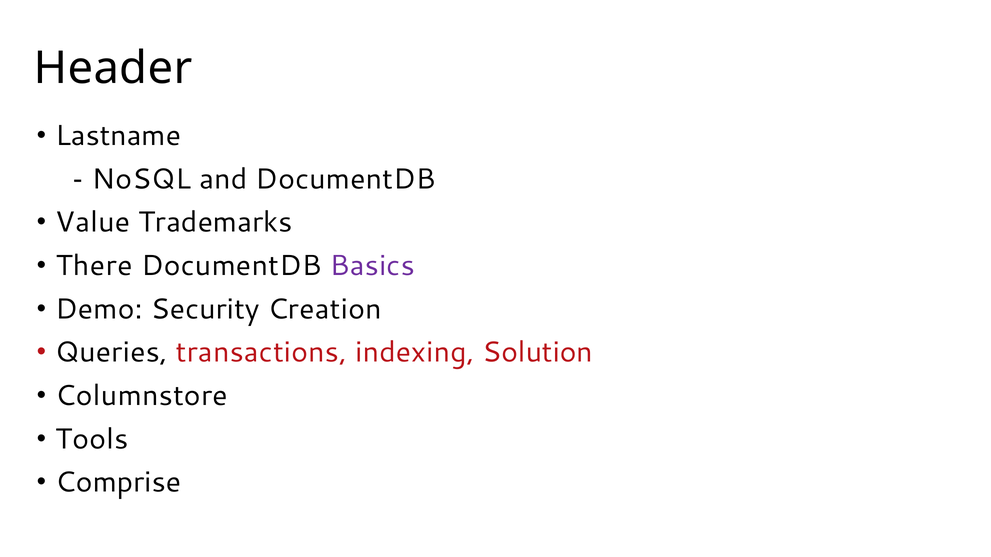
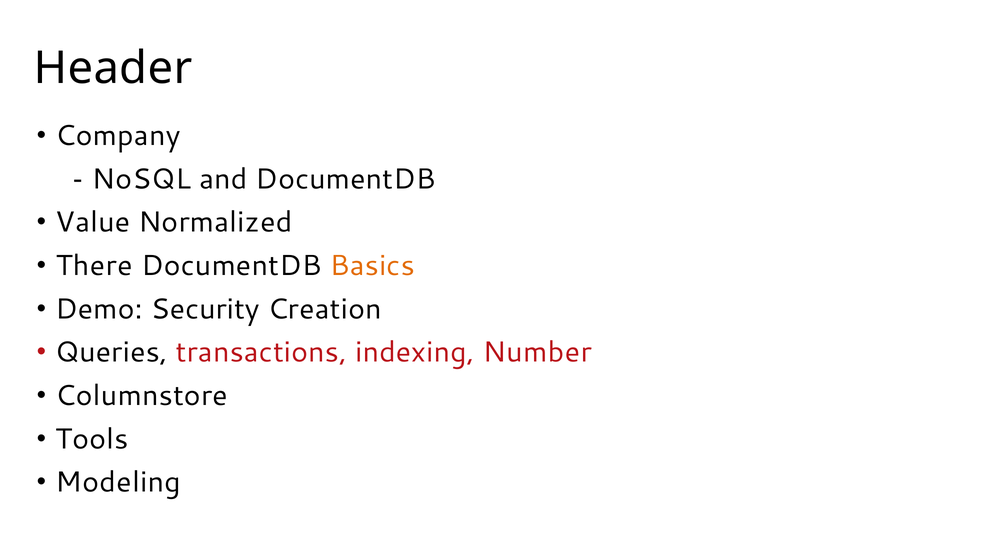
Lastname: Lastname -> Company (118, 136)
Trademarks: Trademarks -> Normalized (215, 223)
Basics colour: purple -> orange (372, 266)
Solution: Solution -> Number (537, 353)
Comprise: Comprise -> Modeling (118, 483)
